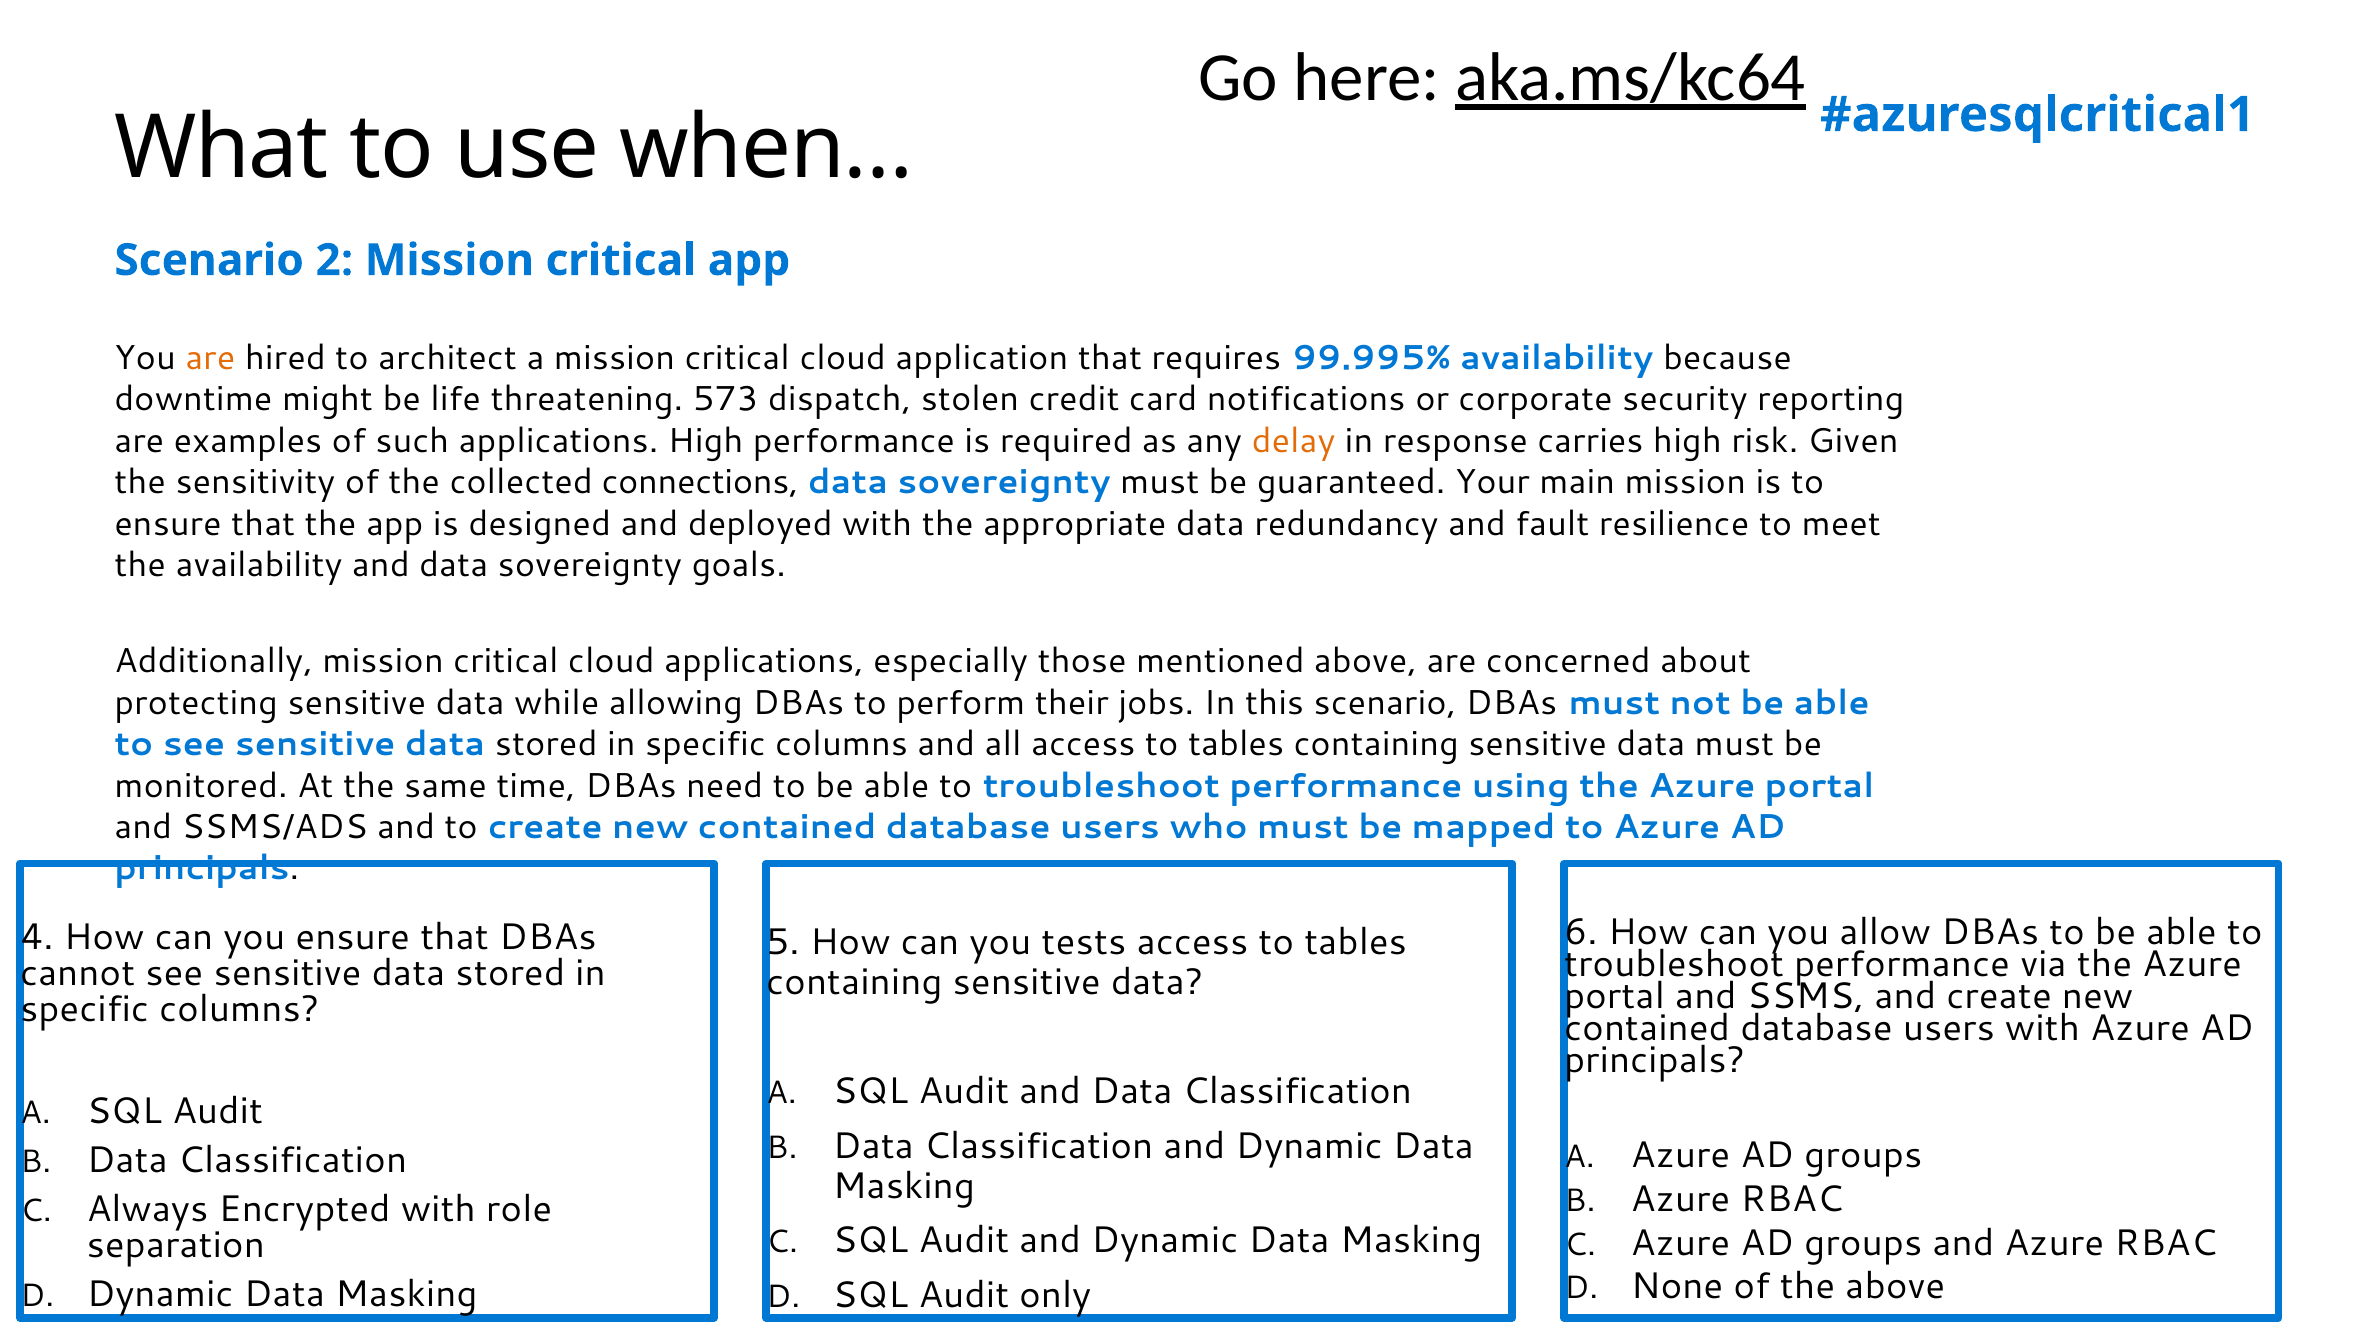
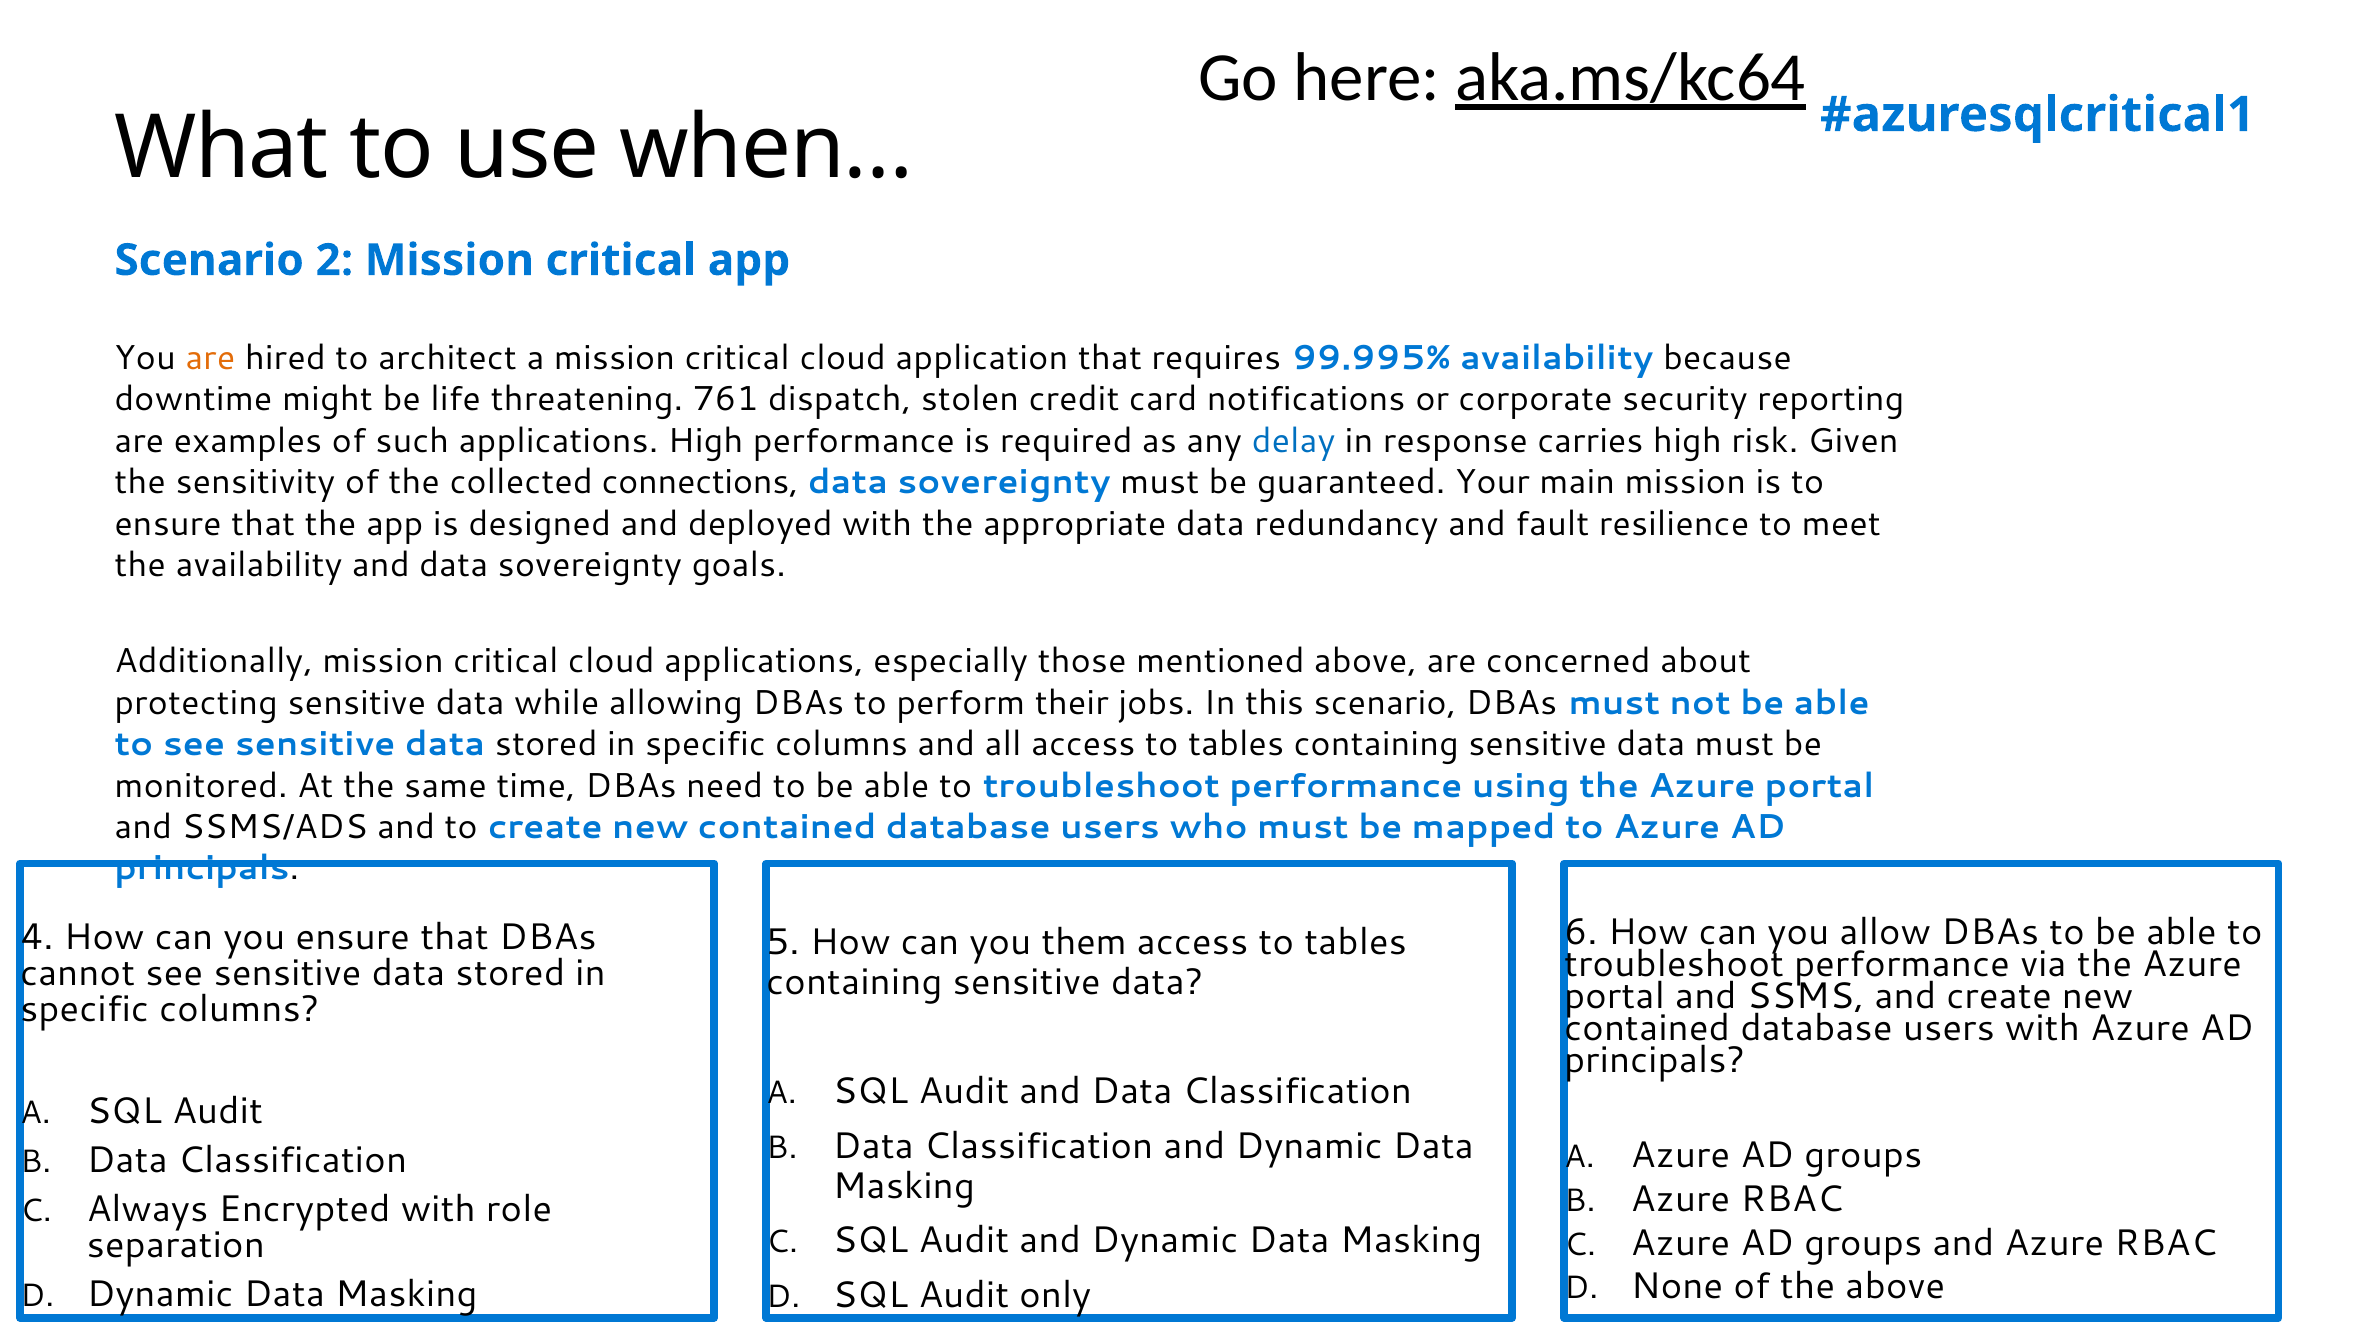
573: 573 -> 761 (726, 400)
delay colour: orange -> blue (1293, 441)
tests: tests -> them (1084, 942)
